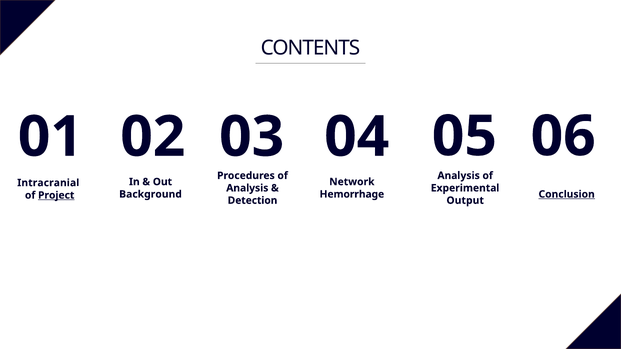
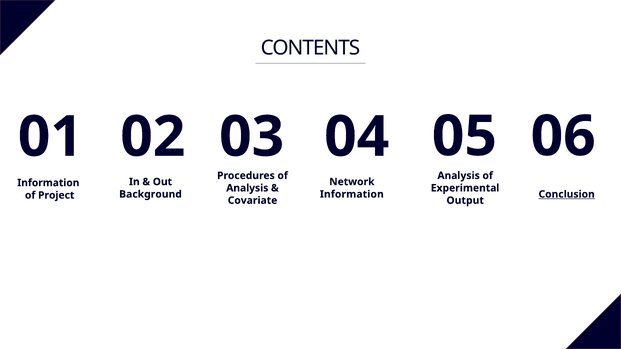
Intracranial: Intracranial -> Information (48, 183)
Hemorrhage: Hemorrhage -> Information (352, 194)
Project underline: present -> none (56, 195)
Detection: Detection -> Covariate (253, 201)
